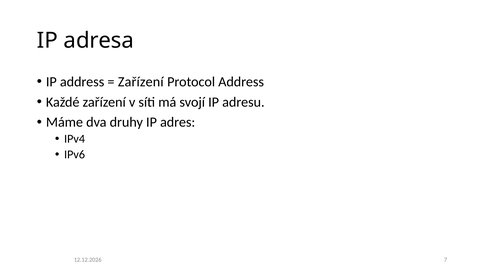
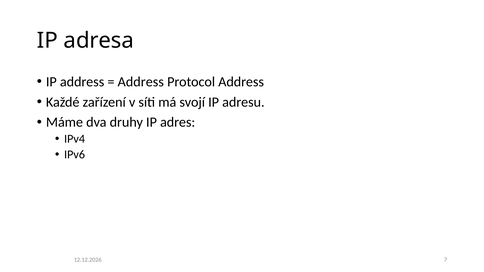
Zařízení: Zařízení -> Address (141, 82)
